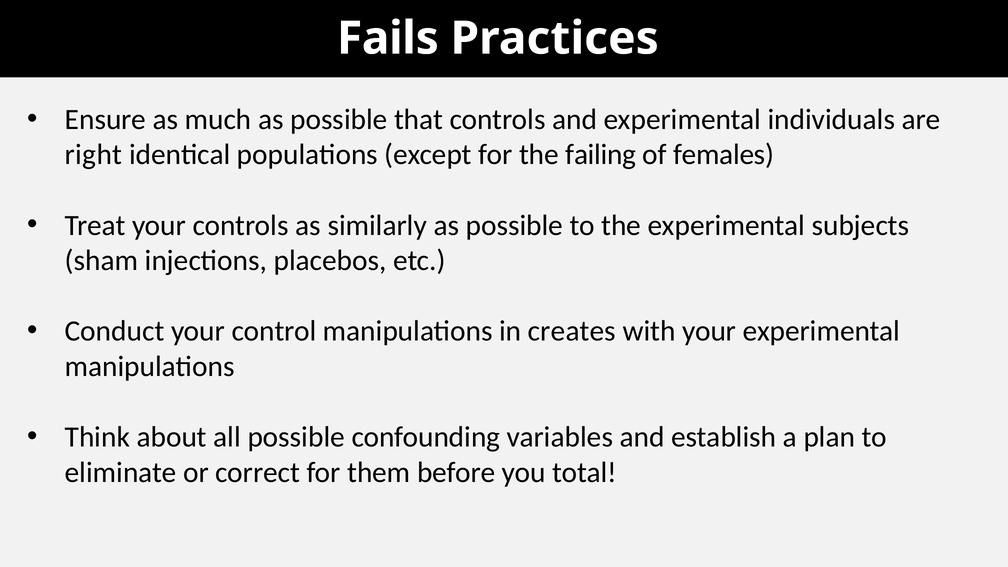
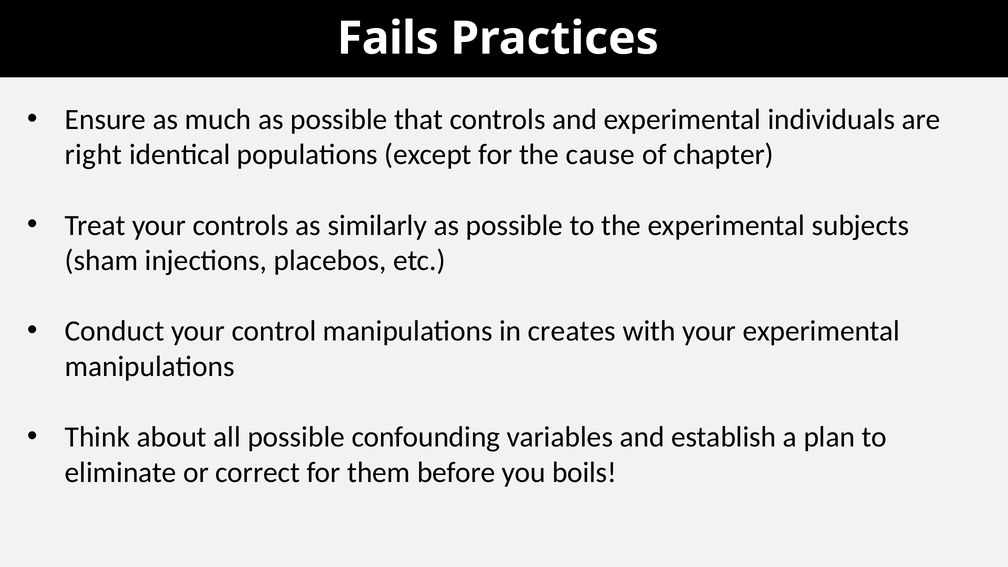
failing: failing -> cause (600, 155)
females: females -> chapter (723, 155)
total: total -> boils (584, 472)
